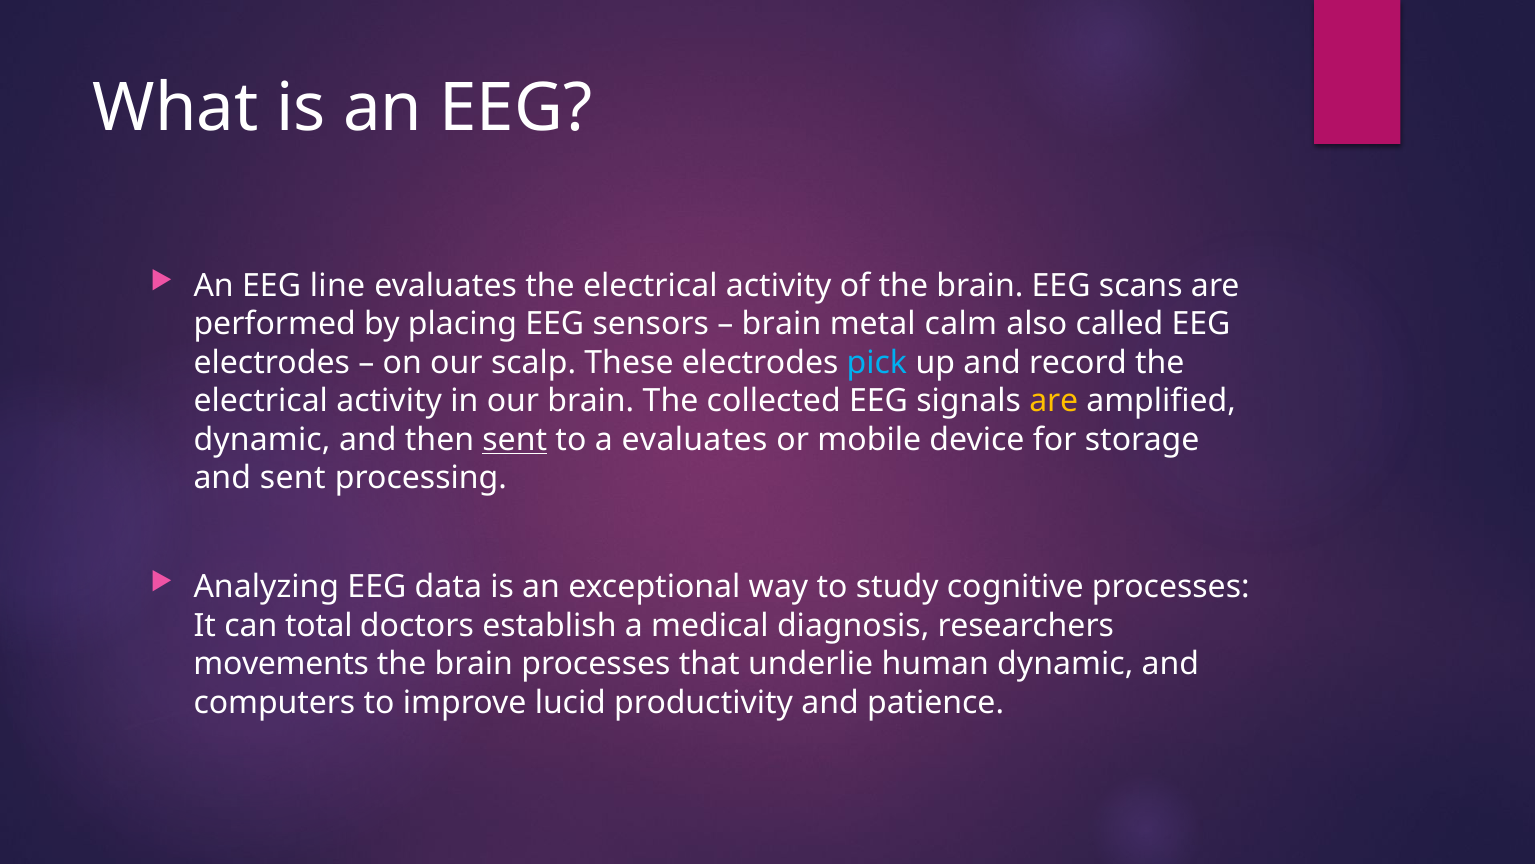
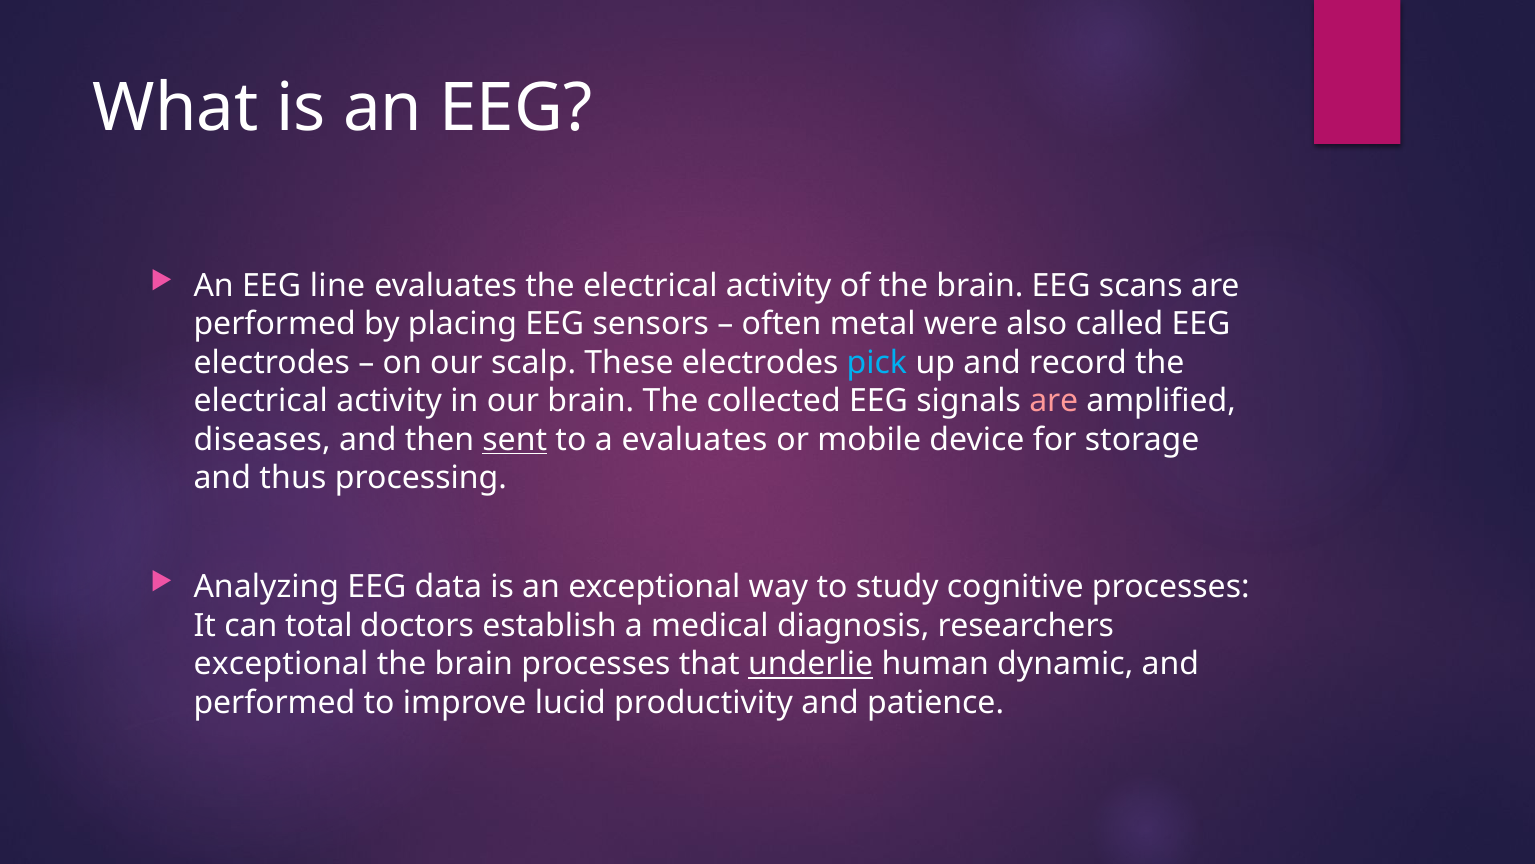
brain: brain -> often (782, 324)
calm: calm -> were (961, 324)
are colour: yellow -> pink (1054, 401)
dynamic: dynamic -> diseases (262, 439)
and sent: sent -> thus (293, 478)
movements: movements -> exceptional (281, 664)
underlie underline: none -> present (811, 664)
computers: computers -> performed (274, 702)
